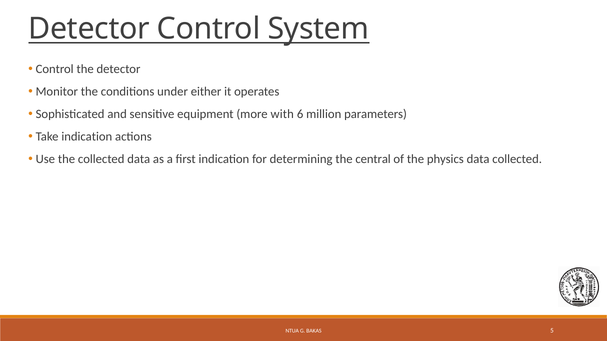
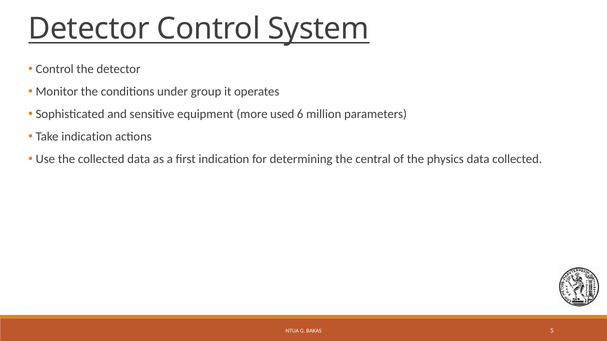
either: either -> group (206, 92)
with: with -> used (282, 114)
